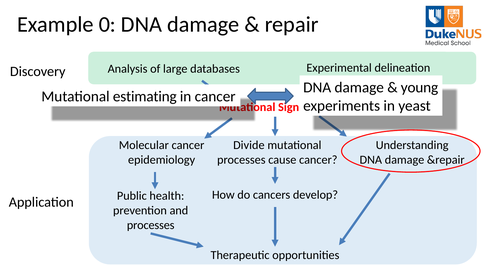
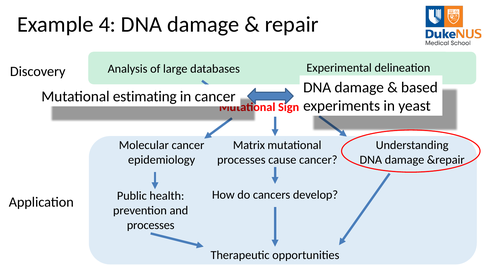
0: 0 -> 4 (107, 24)
young: young -> based (419, 87)
Divide: Divide -> Matrix (249, 145)
